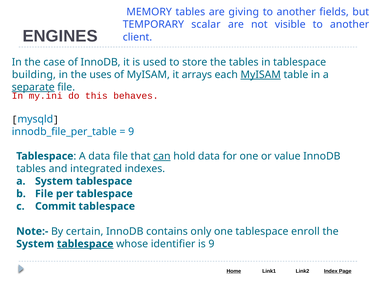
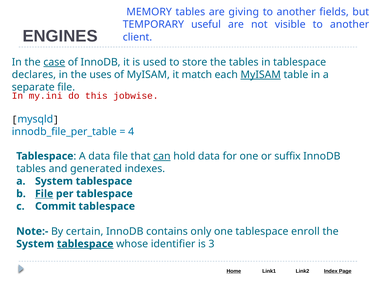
scalar: scalar -> useful (206, 25)
case underline: none -> present (54, 62)
building: building -> declares (34, 75)
arrays: arrays -> match (197, 75)
separate underline: present -> none (33, 87)
behaves: behaves -> jobwise (136, 96)
9: 9 -> 4 (131, 132)
value: value -> suffix (288, 156)
integrated: integrated -> generated (96, 169)
File underline: none -> present (44, 194)
is 9: 9 -> 3 (211, 244)
